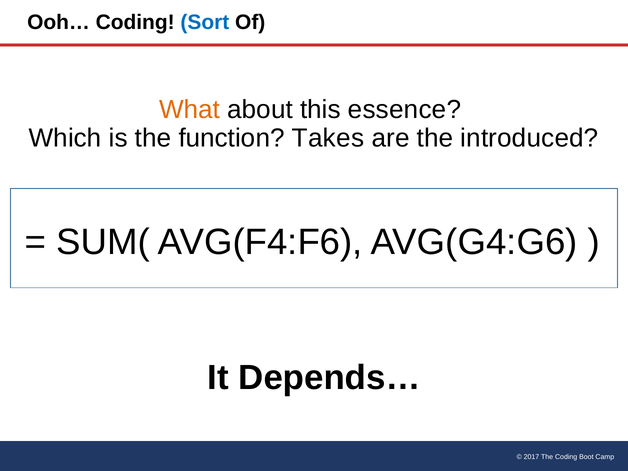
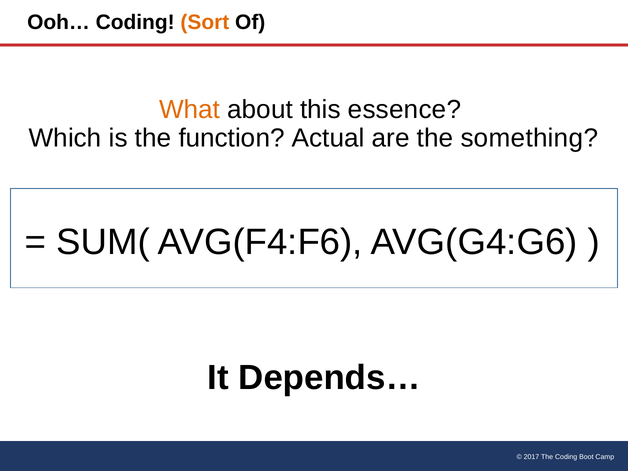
Sort colour: blue -> orange (205, 22)
Takes: Takes -> Actual (328, 138)
introduced: introduced -> something (529, 138)
